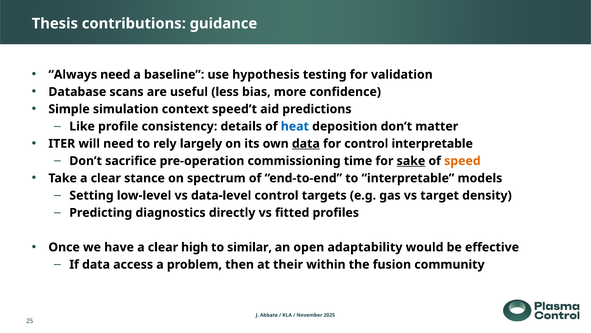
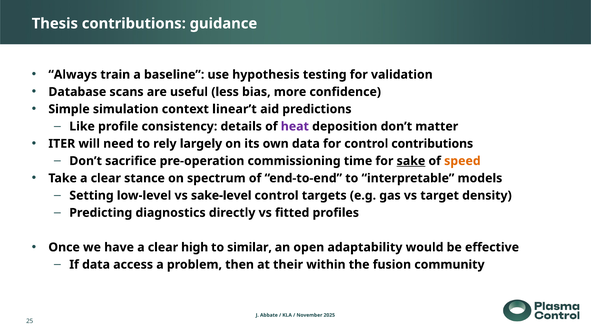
Always need: need -> train (115, 74)
speed’t: speed’t -> linear’t (234, 109)
heat colour: blue -> purple (295, 126)
data underline: present -> none (306, 143)
control interpretable: interpretable -> contributions (432, 143)
data-level: data-level -> sake-level (221, 195)
